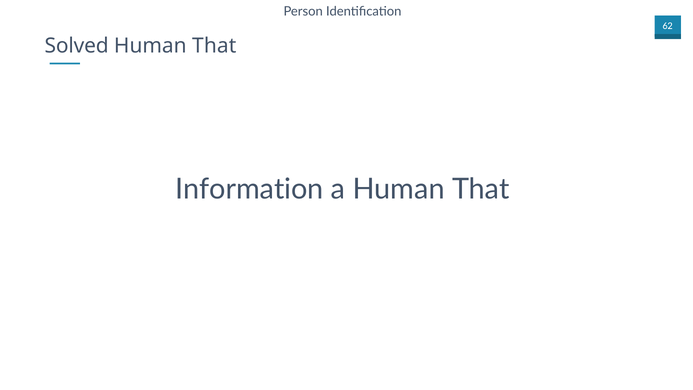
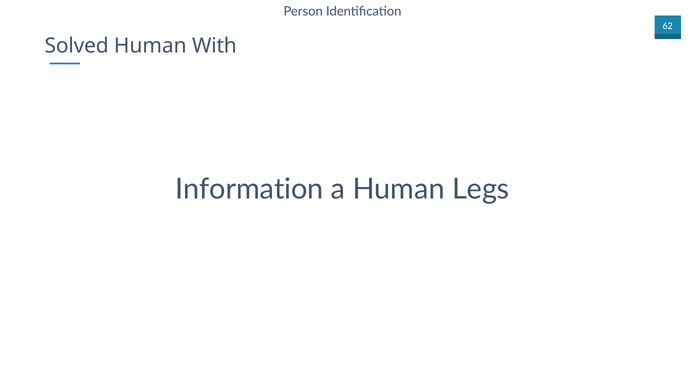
That: That -> With (214, 46)
a Human That: That -> Legs (481, 189)
